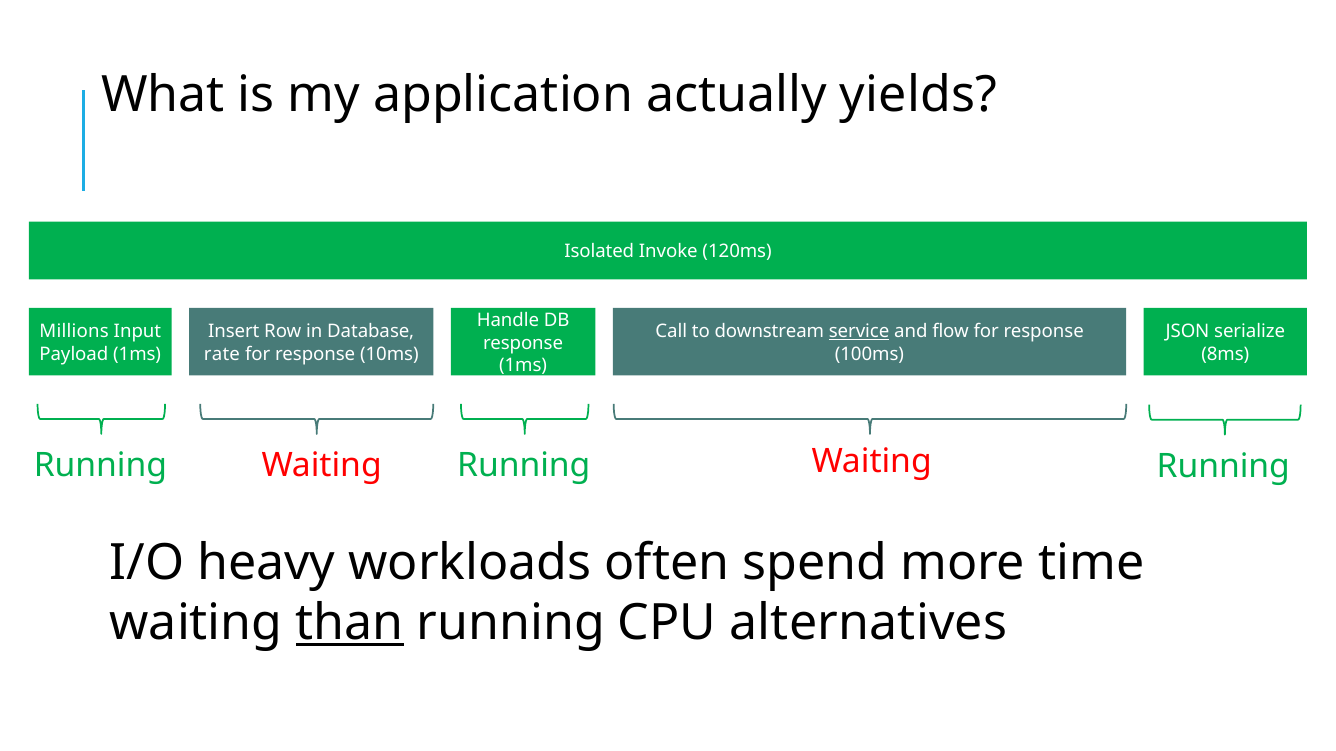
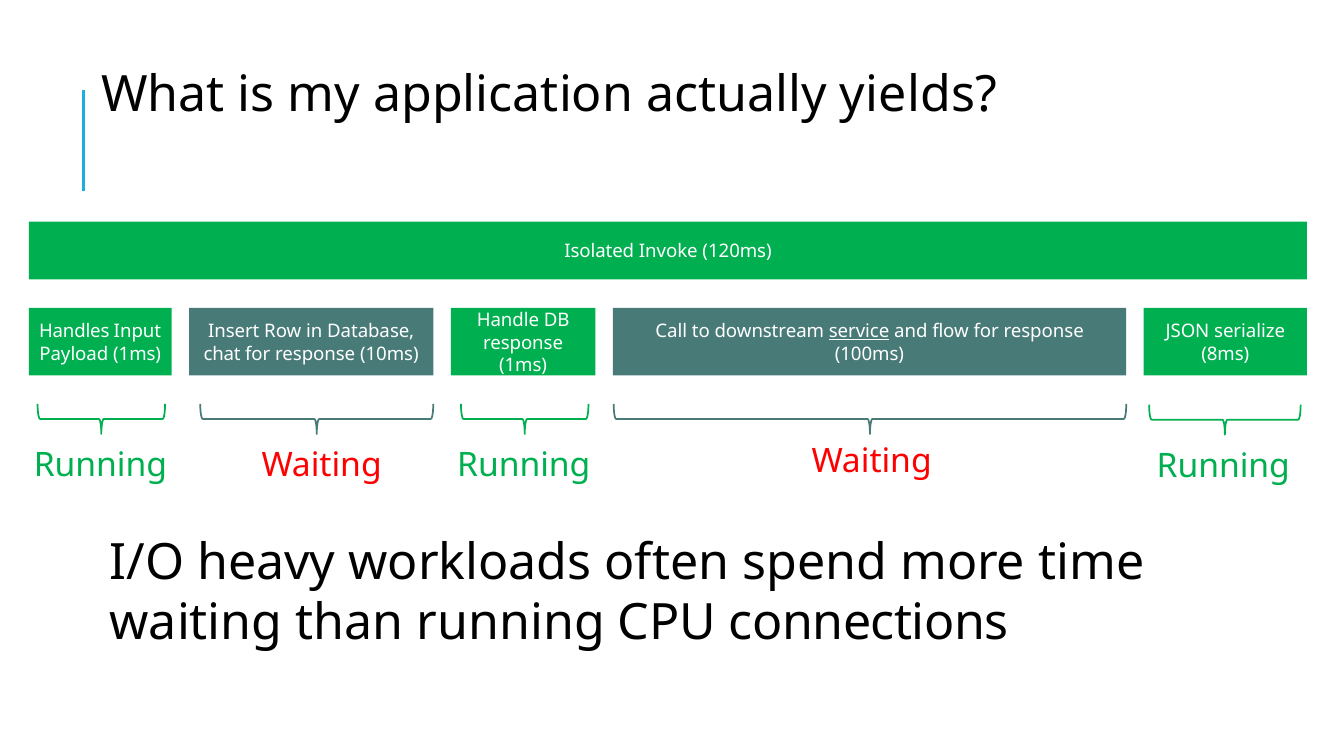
Millions: Millions -> Handles (74, 332)
rate: rate -> chat (222, 354)
than underline: present -> none (350, 623)
alternatives: alternatives -> connections (869, 623)
